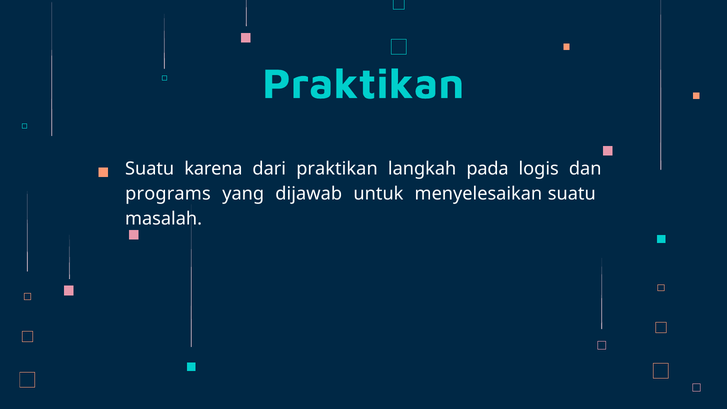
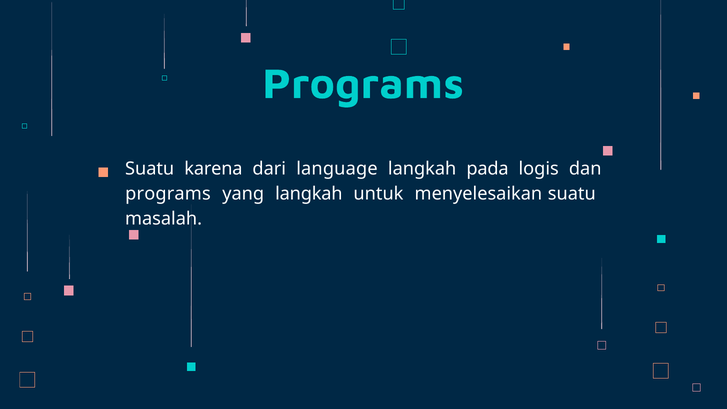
Praktikan: Praktikan -> Programs (363, 84)
dari praktikan: praktikan -> language (337, 169)
yang dijawab: dijawab -> langkah (309, 194)
